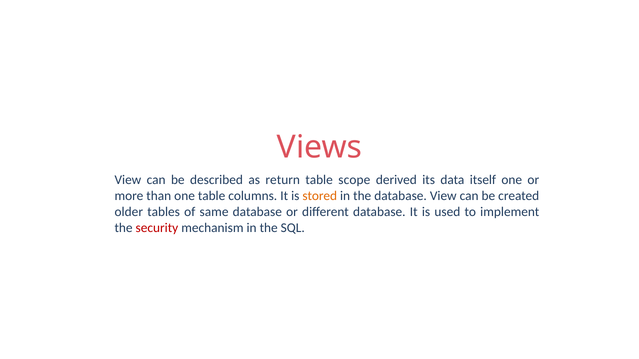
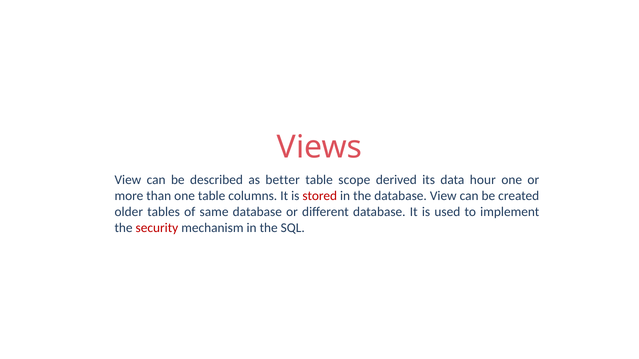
return: return -> better (283, 180)
itself: itself -> hour (483, 180)
stored colour: orange -> red (320, 196)
